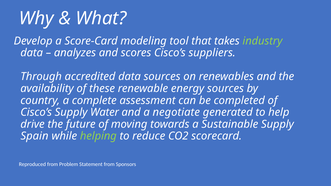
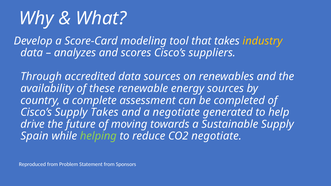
industry colour: light green -> yellow (262, 41)
Supply Water: Water -> Takes (104, 112)
CO2 scorecard: scorecard -> negotiate (217, 136)
